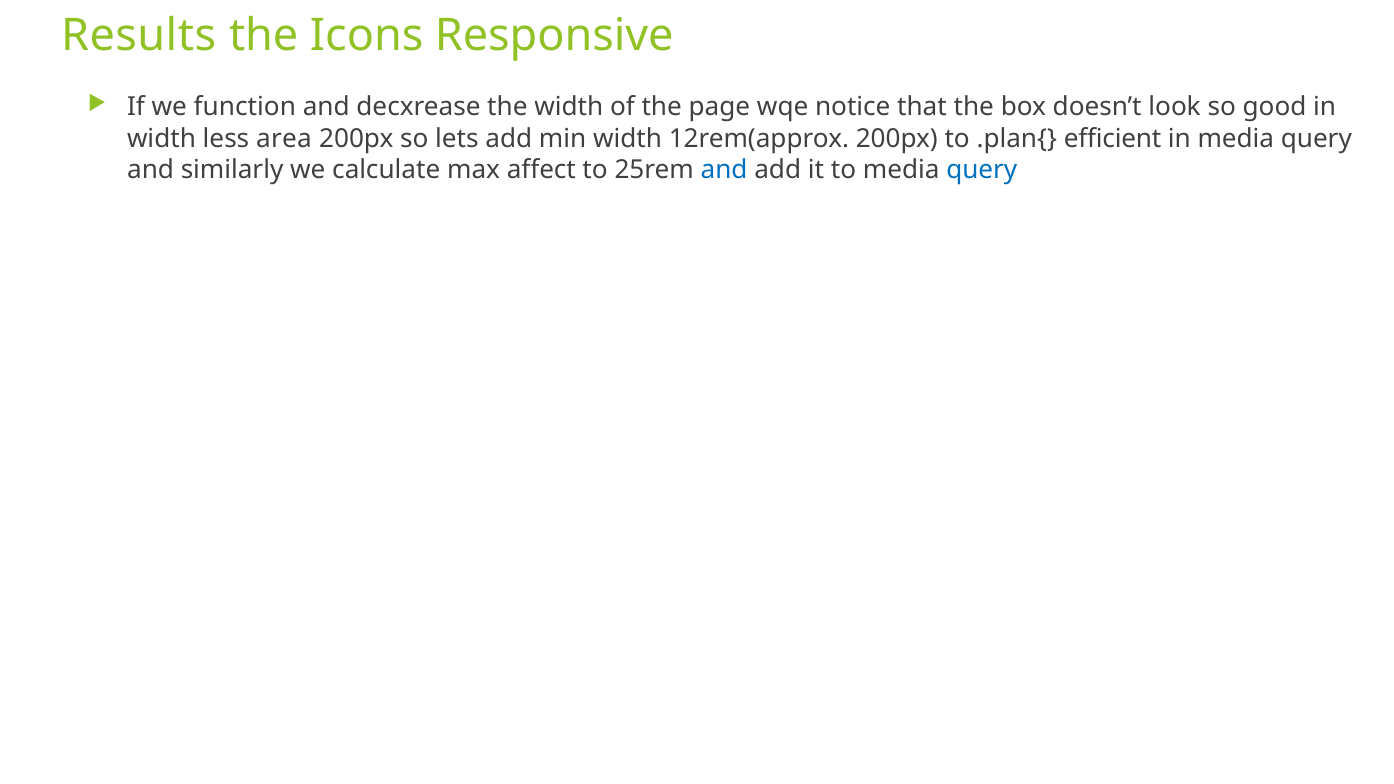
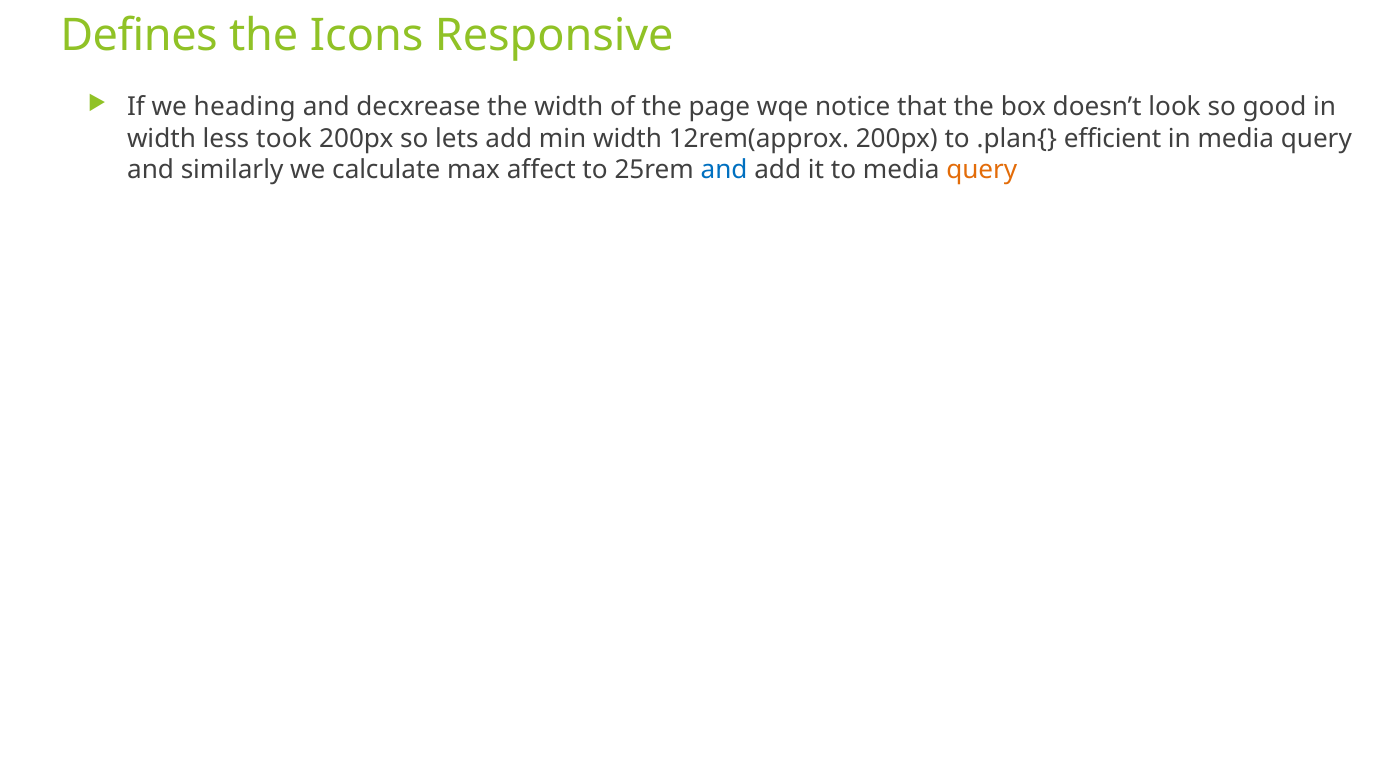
Results: Results -> Defines (139, 35)
function: function -> heading (245, 107)
area: area -> took (284, 138)
query colour: blue -> orange (982, 170)
